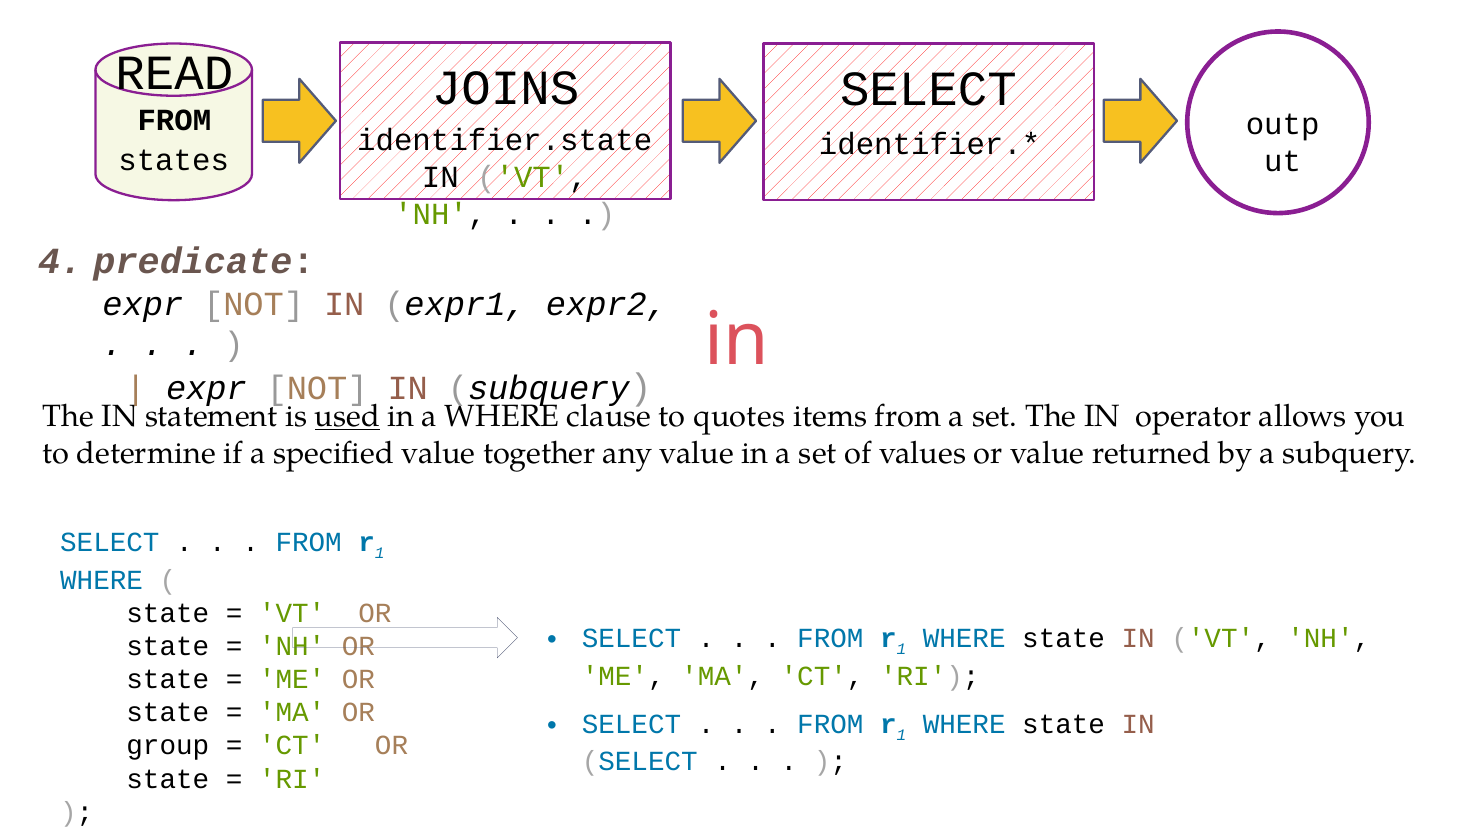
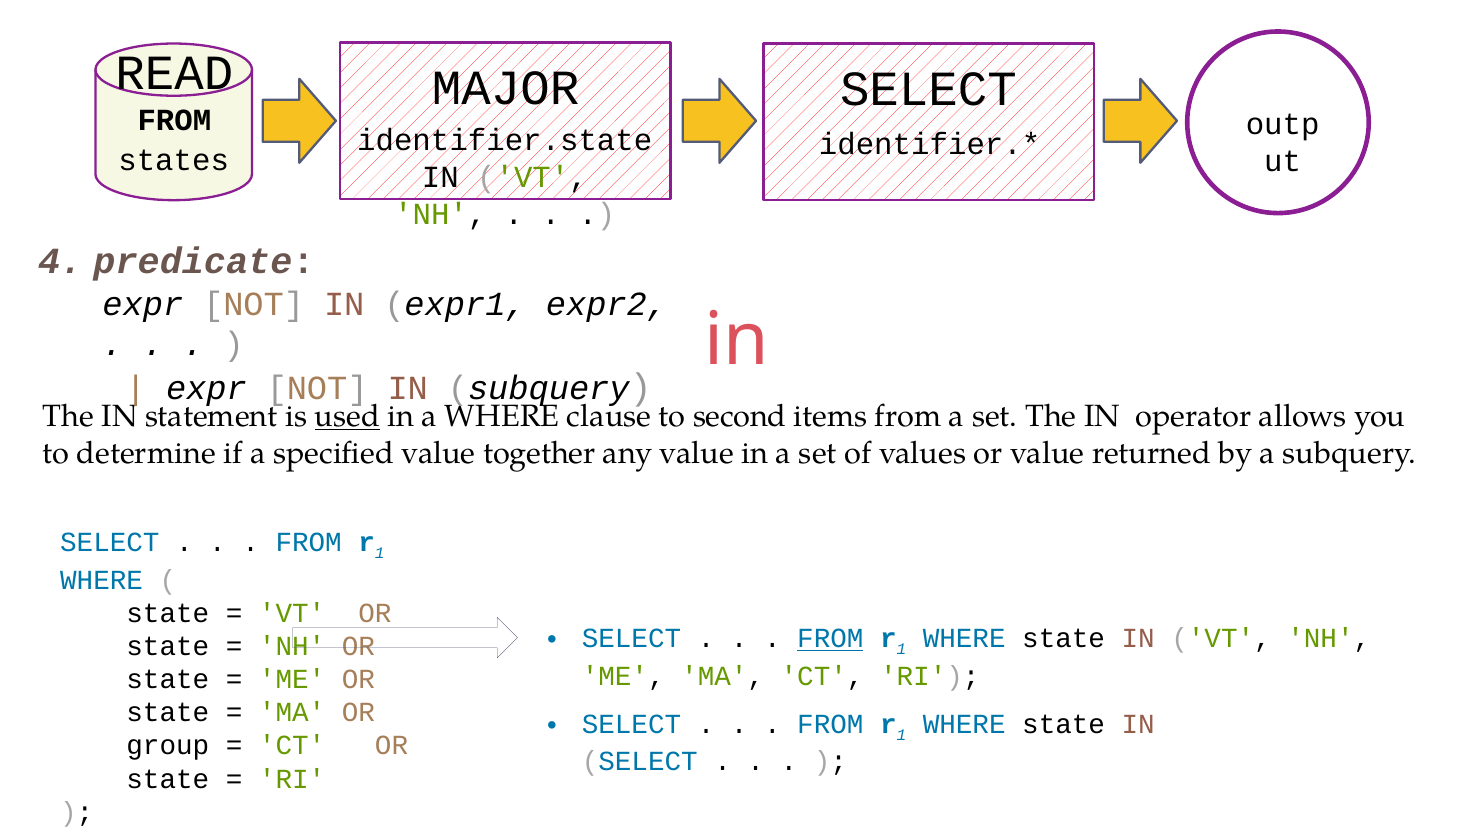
JOINS: JOINS -> MAJOR (506, 88)
quotes: quotes -> second (740, 416)
FROM underline: none -> present (830, 638)
